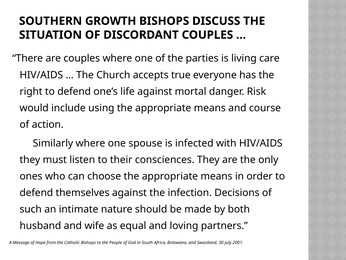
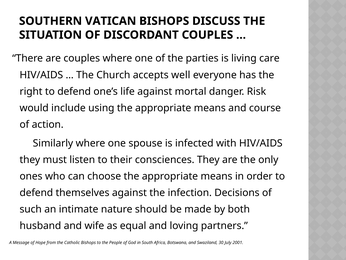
GROWTH: GROWTH -> VATICAN (111, 21)
true: true -> well (181, 75)
